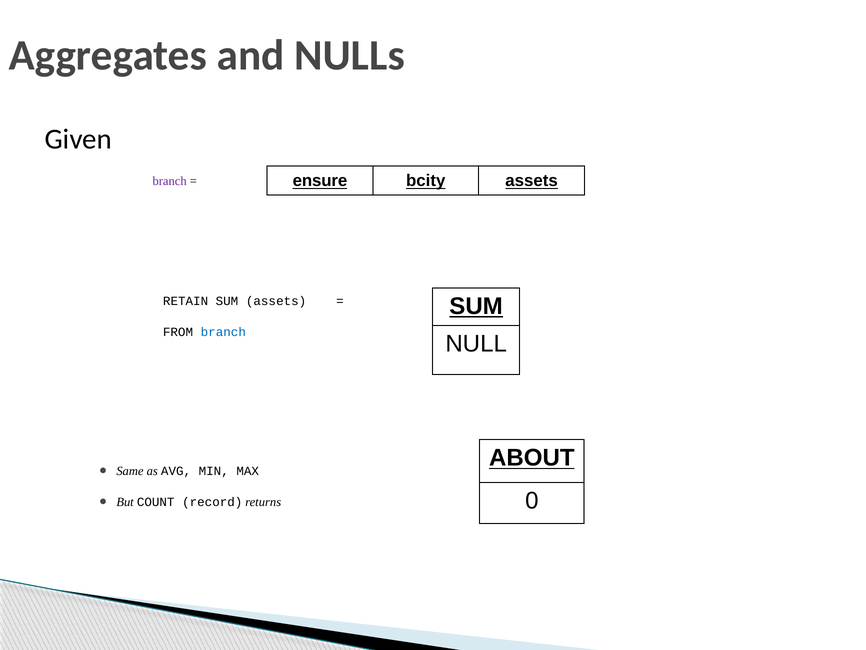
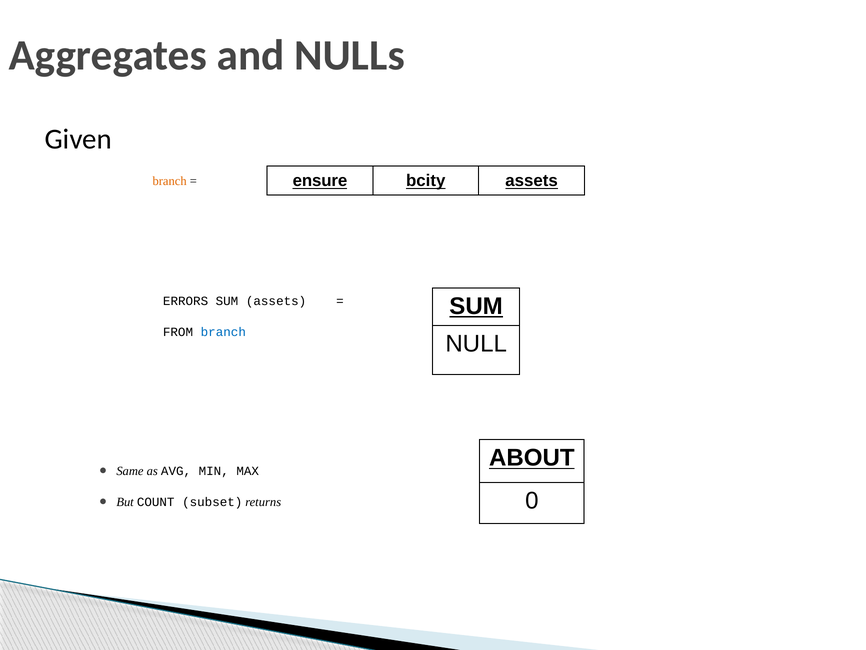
branch colour: purple -> orange (170, 181)
RETAIN: RETAIN -> ERRORS (186, 301)
record: record -> subset (212, 502)
